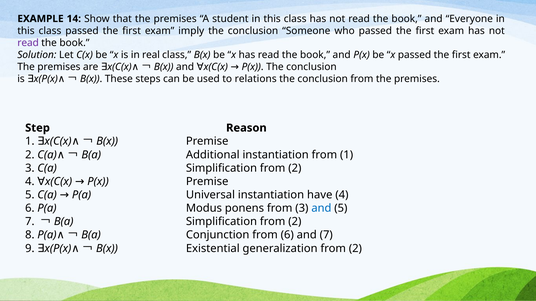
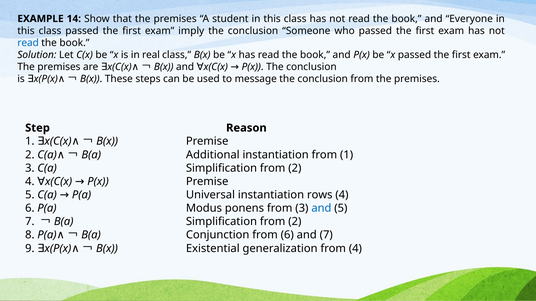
read colour: purple -> blue (28, 43)
relations: relations -> message (256, 79)
have: have -> rows (320, 195)
generalization from 2: 2 -> 4 (355, 249)
